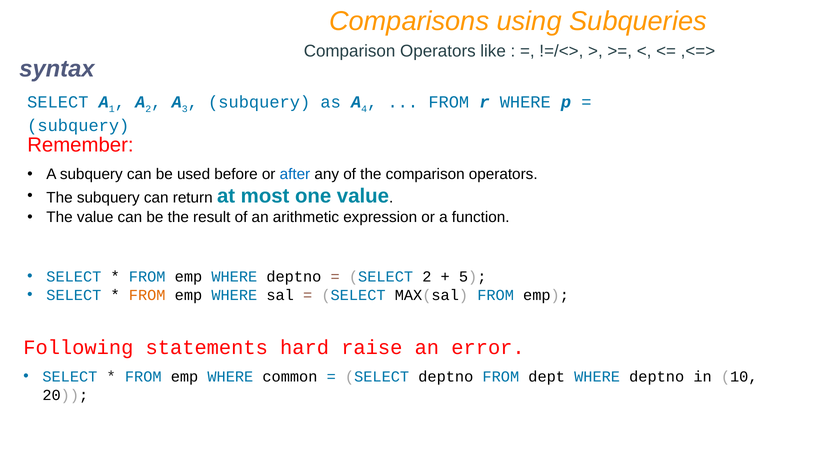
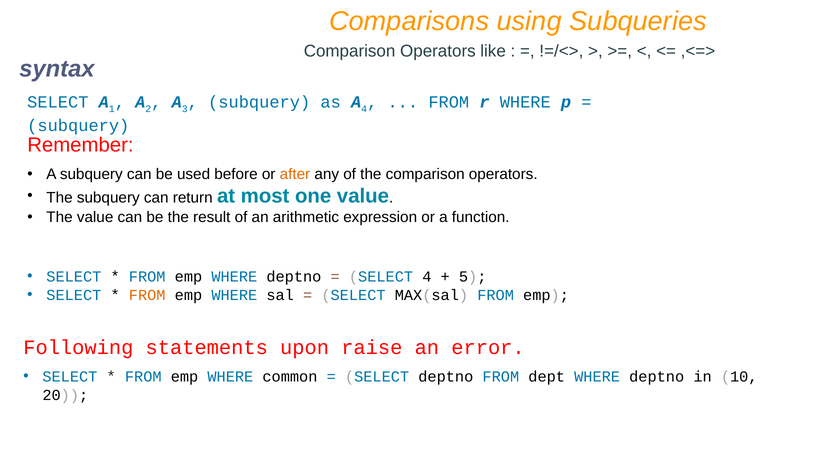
after colour: blue -> orange (295, 174)
SELECT 2: 2 -> 4 (427, 276)
hard: hard -> upon (305, 347)
